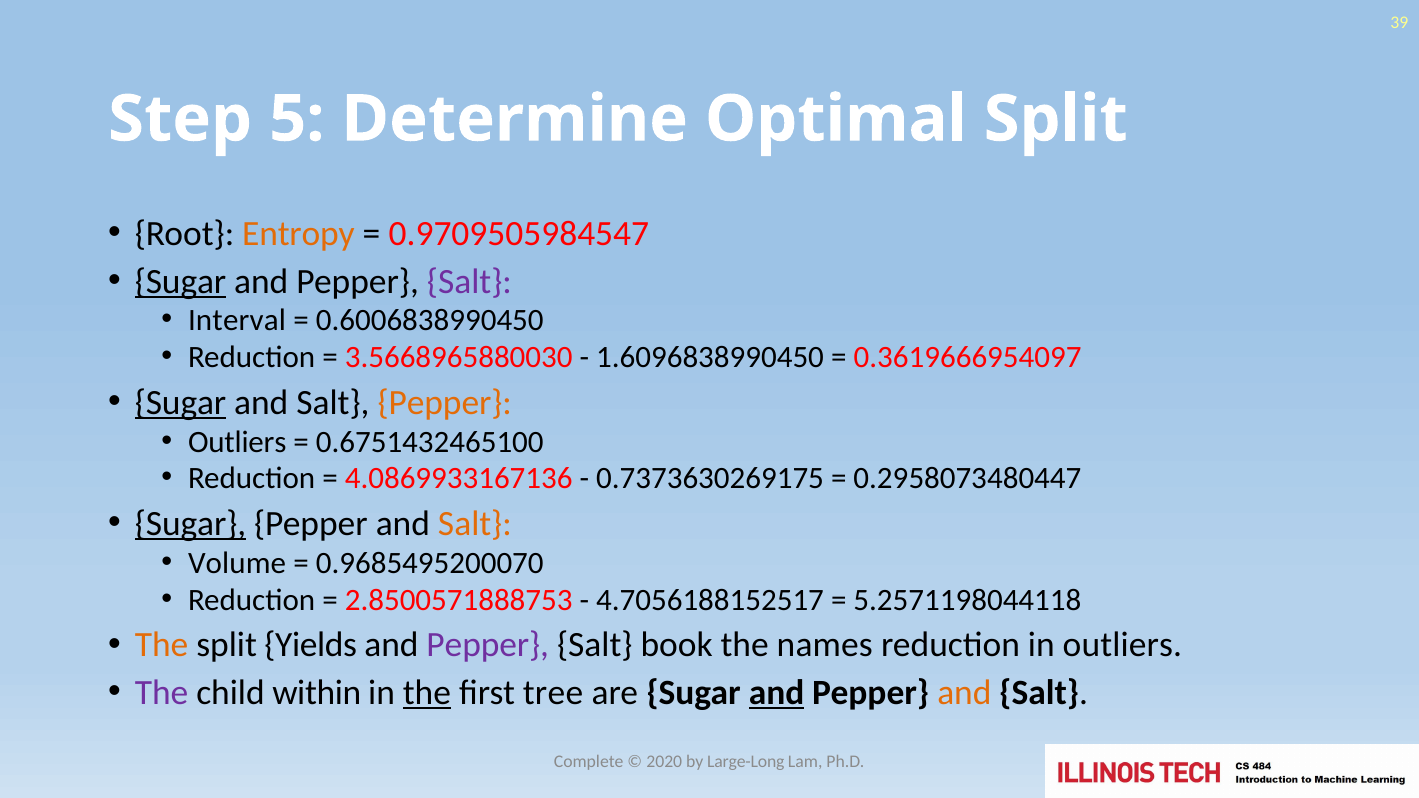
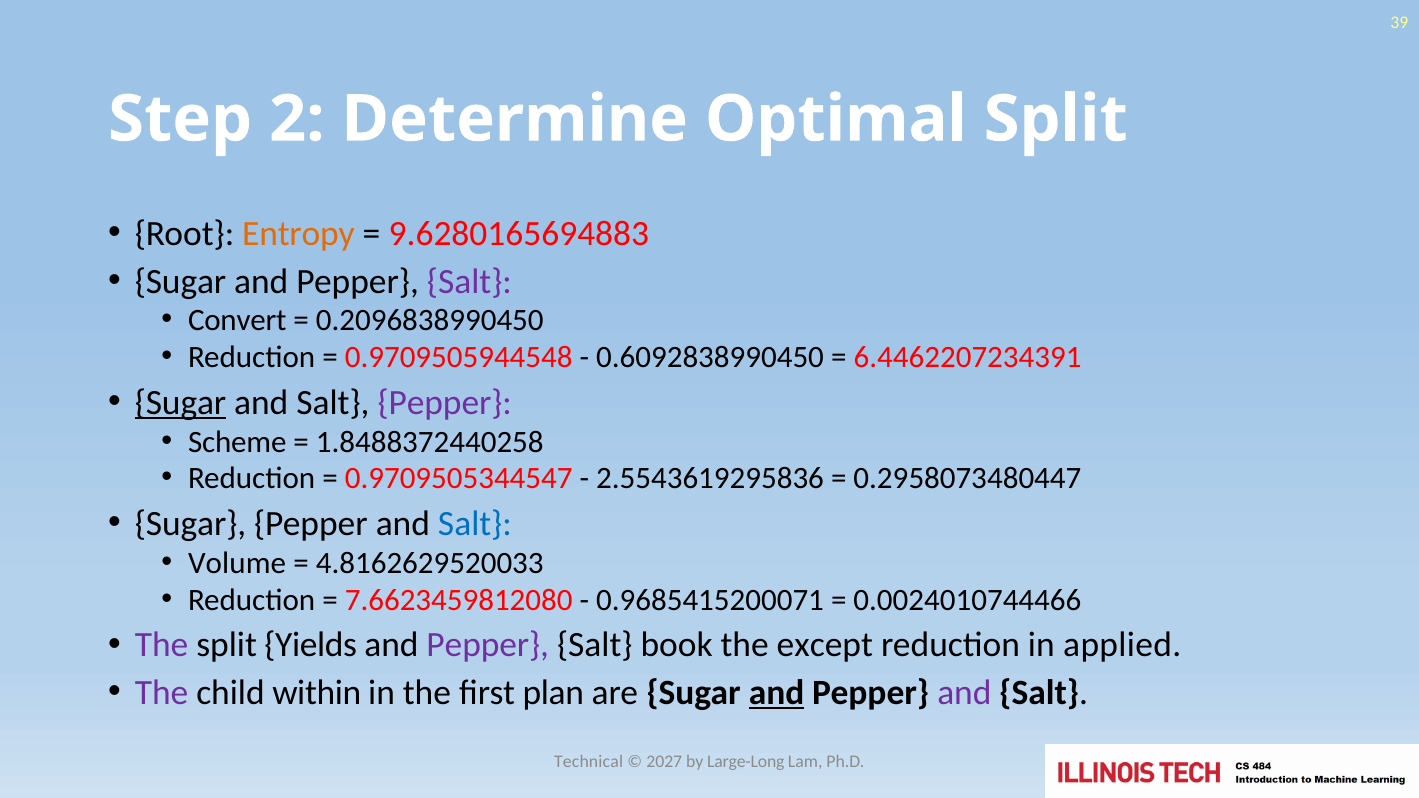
5: 5 -> 2 (297, 119)
0.9709505984547: 0.9709505984547 -> 9.6280165694883 (519, 234)
Sugar underline: present -> none (181, 281)
Interval: Interval -> Convert (237, 321)
0.6006838990450: 0.6006838990450 -> 0.2096838990450 (430, 321)
3.5668965880030: 3.5668965880030 -> 0.9709505944548 (459, 357)
1.6096838990450: 1.6096838990450 -> 0.6092838990450 (710, 357)
0.3619666954097: 0.3619666954097 -> 6.4462207234391 (968, 357)
Pepper colour: orange -> purple (445, 403)
Outliers: Outliers -> Scheme (237, 442)
0.6751432465100: 0.6751432465100 -> 1.8488372440258 (430, 442)
4.0869933167136: 4.0869933167136 -> 0.9709505344547 (459, 479)
0.7373630269175: 0.7373630269175 -> 2.5543619295836 (710, 479)
Sugar underline: present -> none (190, 524)
Salt colour: orange -> blue (475, 524)
0.9685495200070: 0.9685495200070 -> 4.8162629520033 (430, 563)
2.8500571888753: 2.8500571888753 -> 7.6623459812080 (459, 600)
4.7056188152517: 4.7056188152517 -> 0.9685415200071 (710, 600)
5.2571198044118: 5.2571198044118 -> 0.0024010744466 (967, 600)
The colour: orange -> purple (162, 645)
names: names -> except (825, 645)
in outliers: outliers -> applied (1122, 645)
the underline: present -> none (427, 693)
tree: tree -> plan (553, 693)
and colour: orange -> purple (964, 693)
Complete: Complete -> Technical (589, 762)
2020: 2020 -> 2027 (664, 762)
